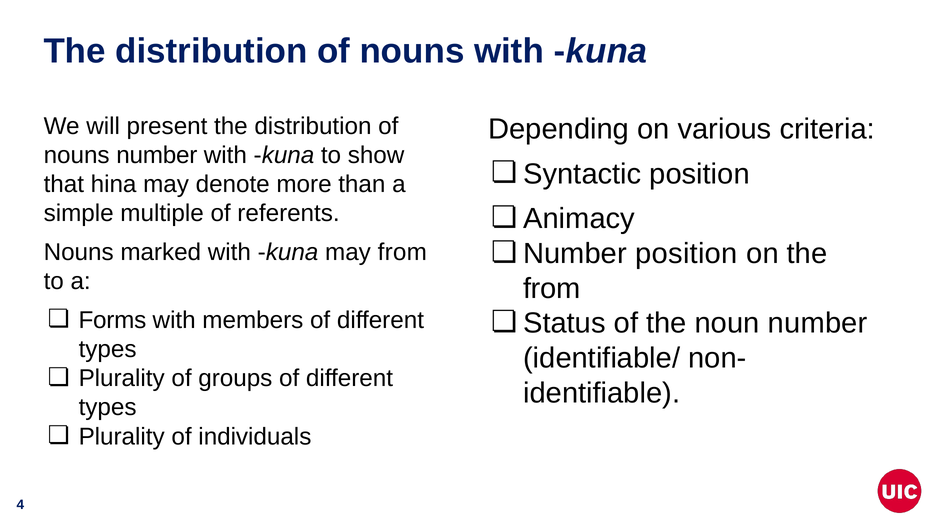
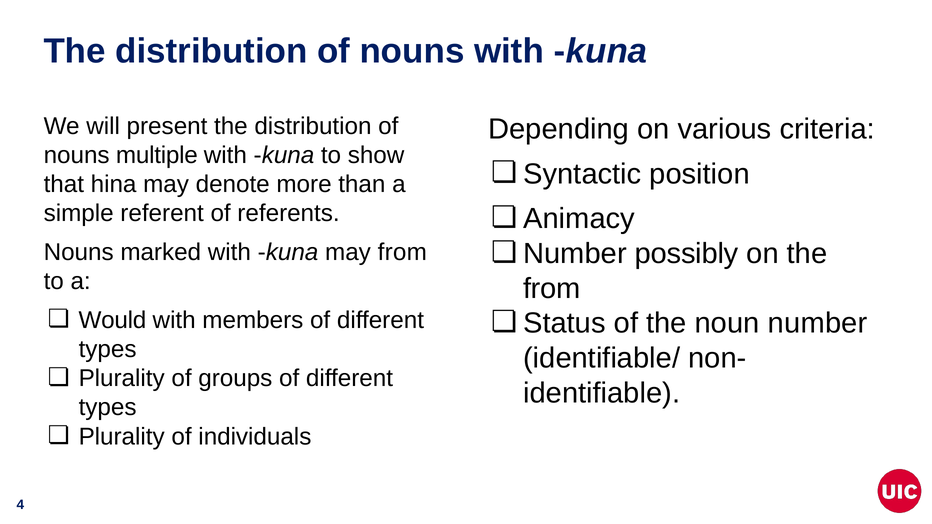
nouns number: number -> multiple (157, 155)
multiple: multiple -> referent (162, 213)
position: position -> possibly (687, 254)
Forms: Forms -> Would (112, 320)
